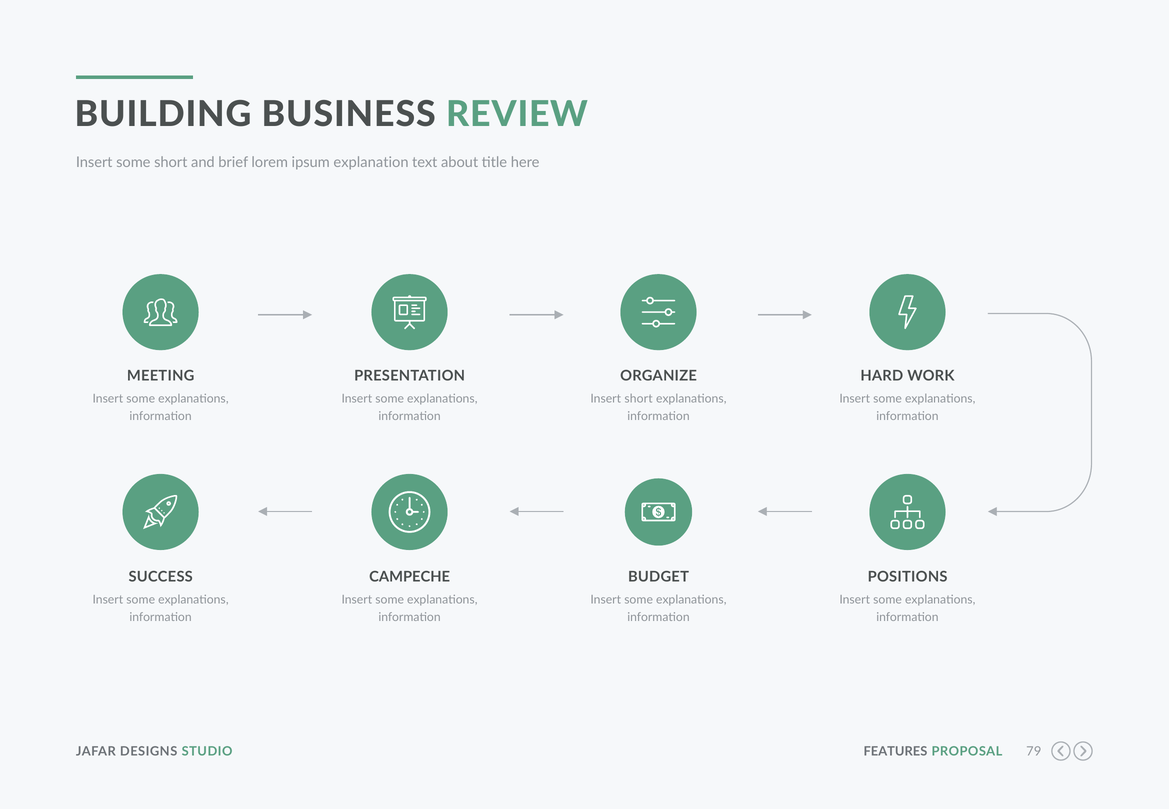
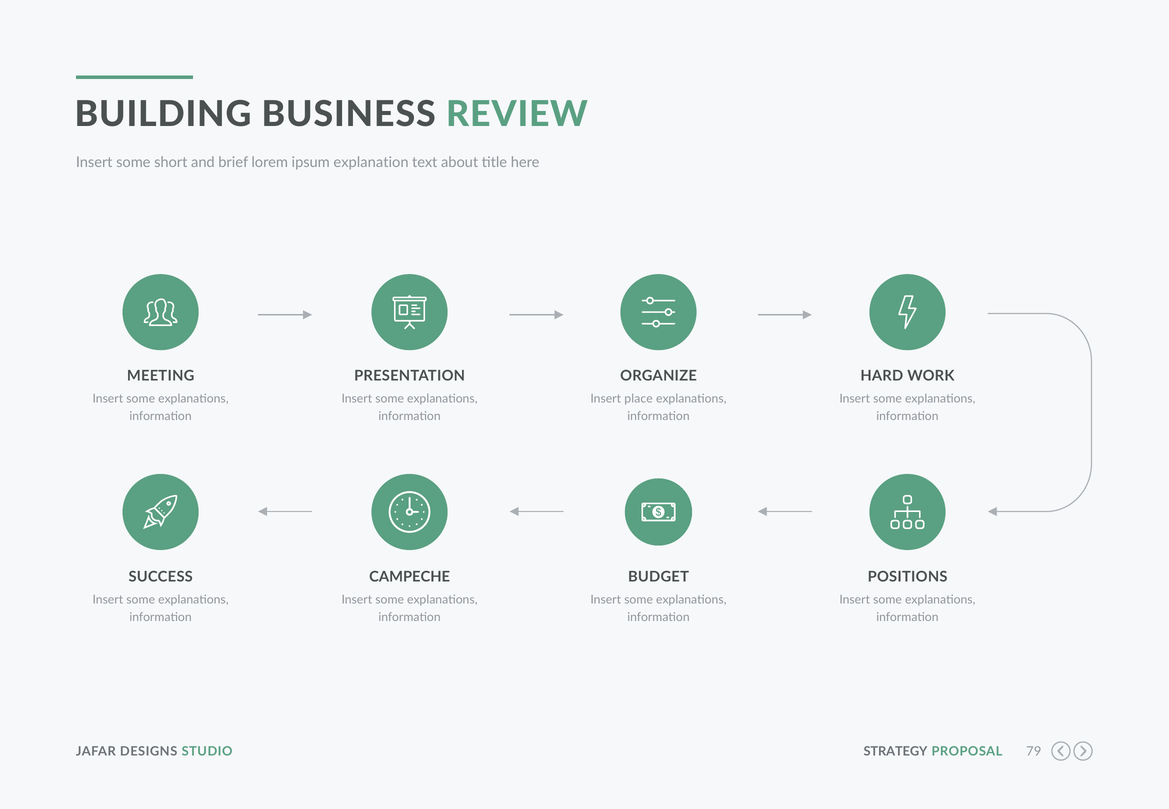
Insert short: short -> place (639, 399)
FEATURES: FEATURES -> STRATEGY (896, 752)
